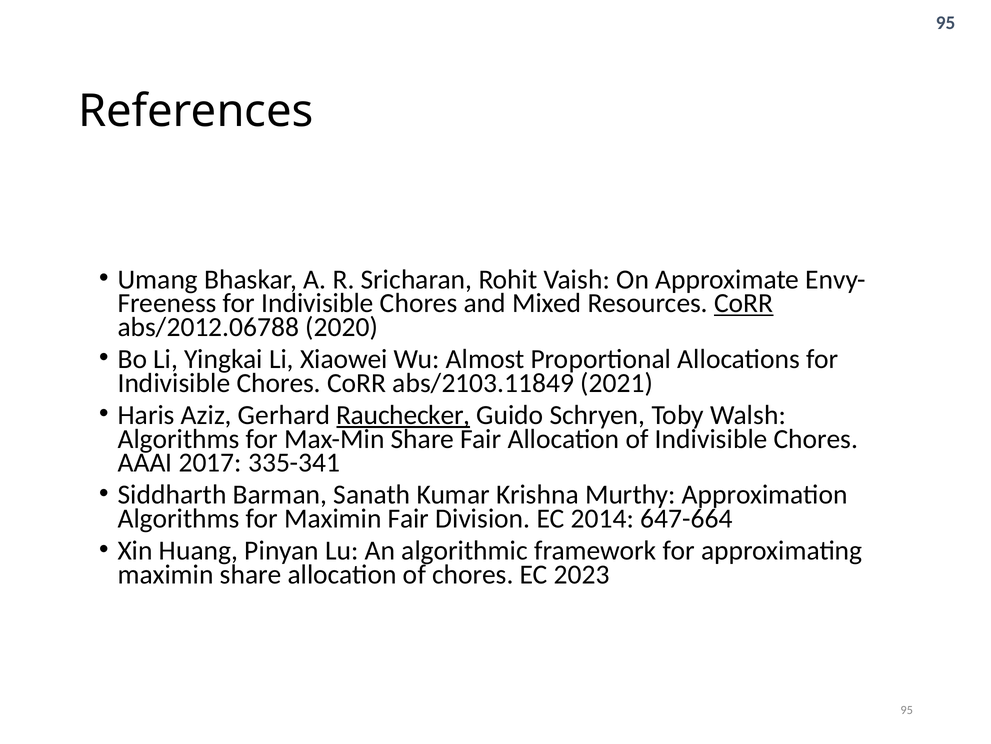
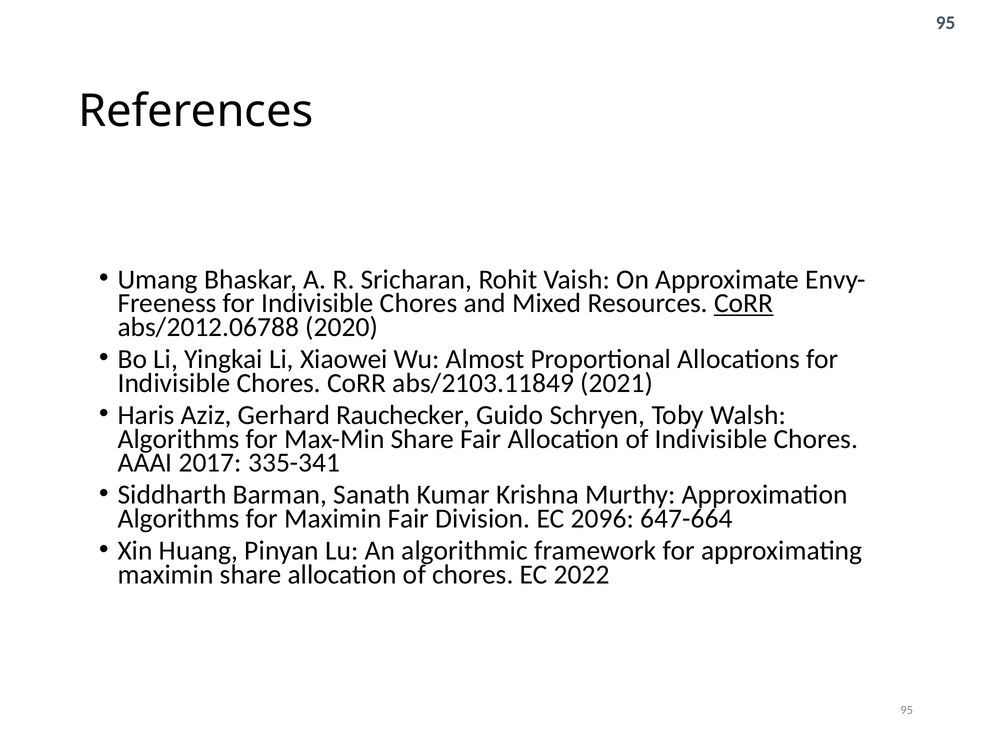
Rauchecker underline: present -> none (403, 415)
2014: 2014 -> 2096 (602, 518)
2023: 2023 -> 2022 (582, 574)
